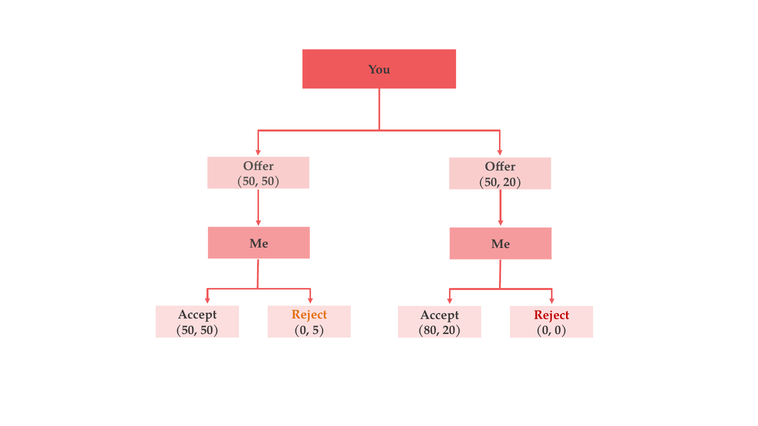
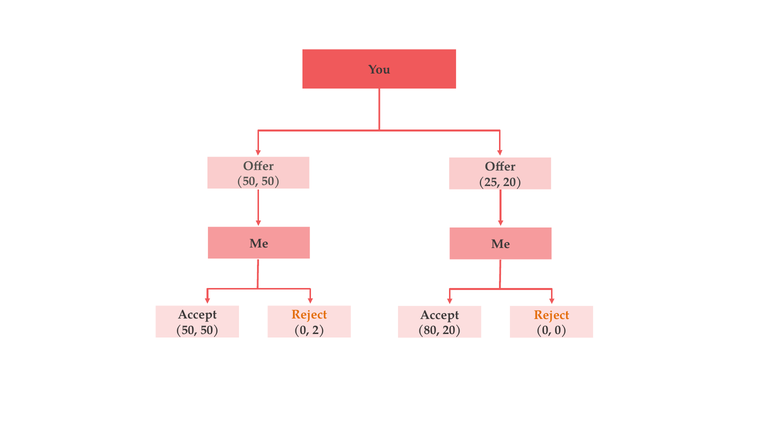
50: 50 -> 25 (489, 182)
Reject colour: red -> orange (552, 315)
5: 5 -> 2 (319, 330)
